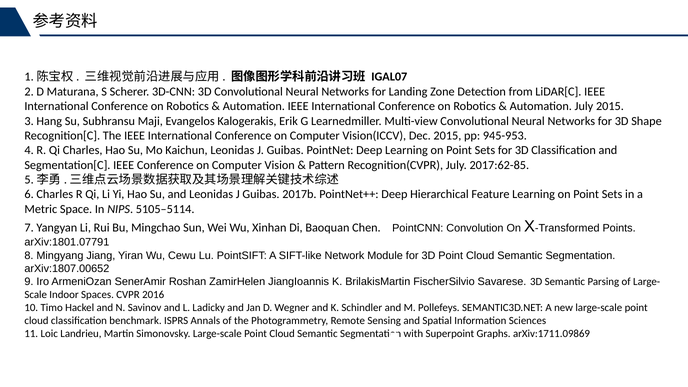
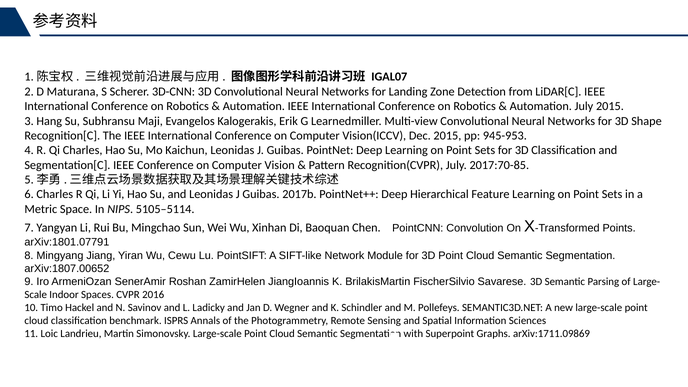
2017:62-85: 2017:62-85 -> 2017:70-85 (499, 165)
